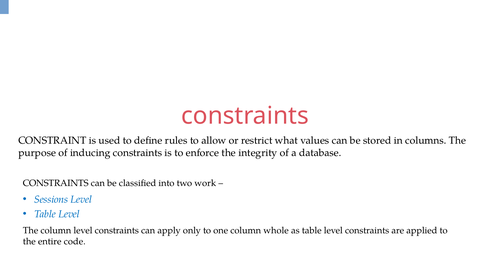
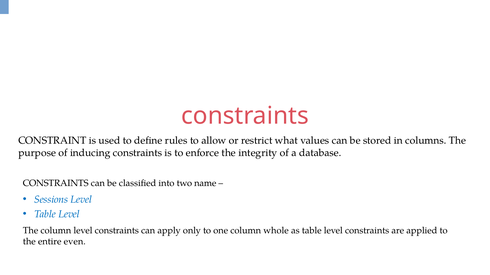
work: work -> name (205, 183)
code: code -> even (75, 242)
